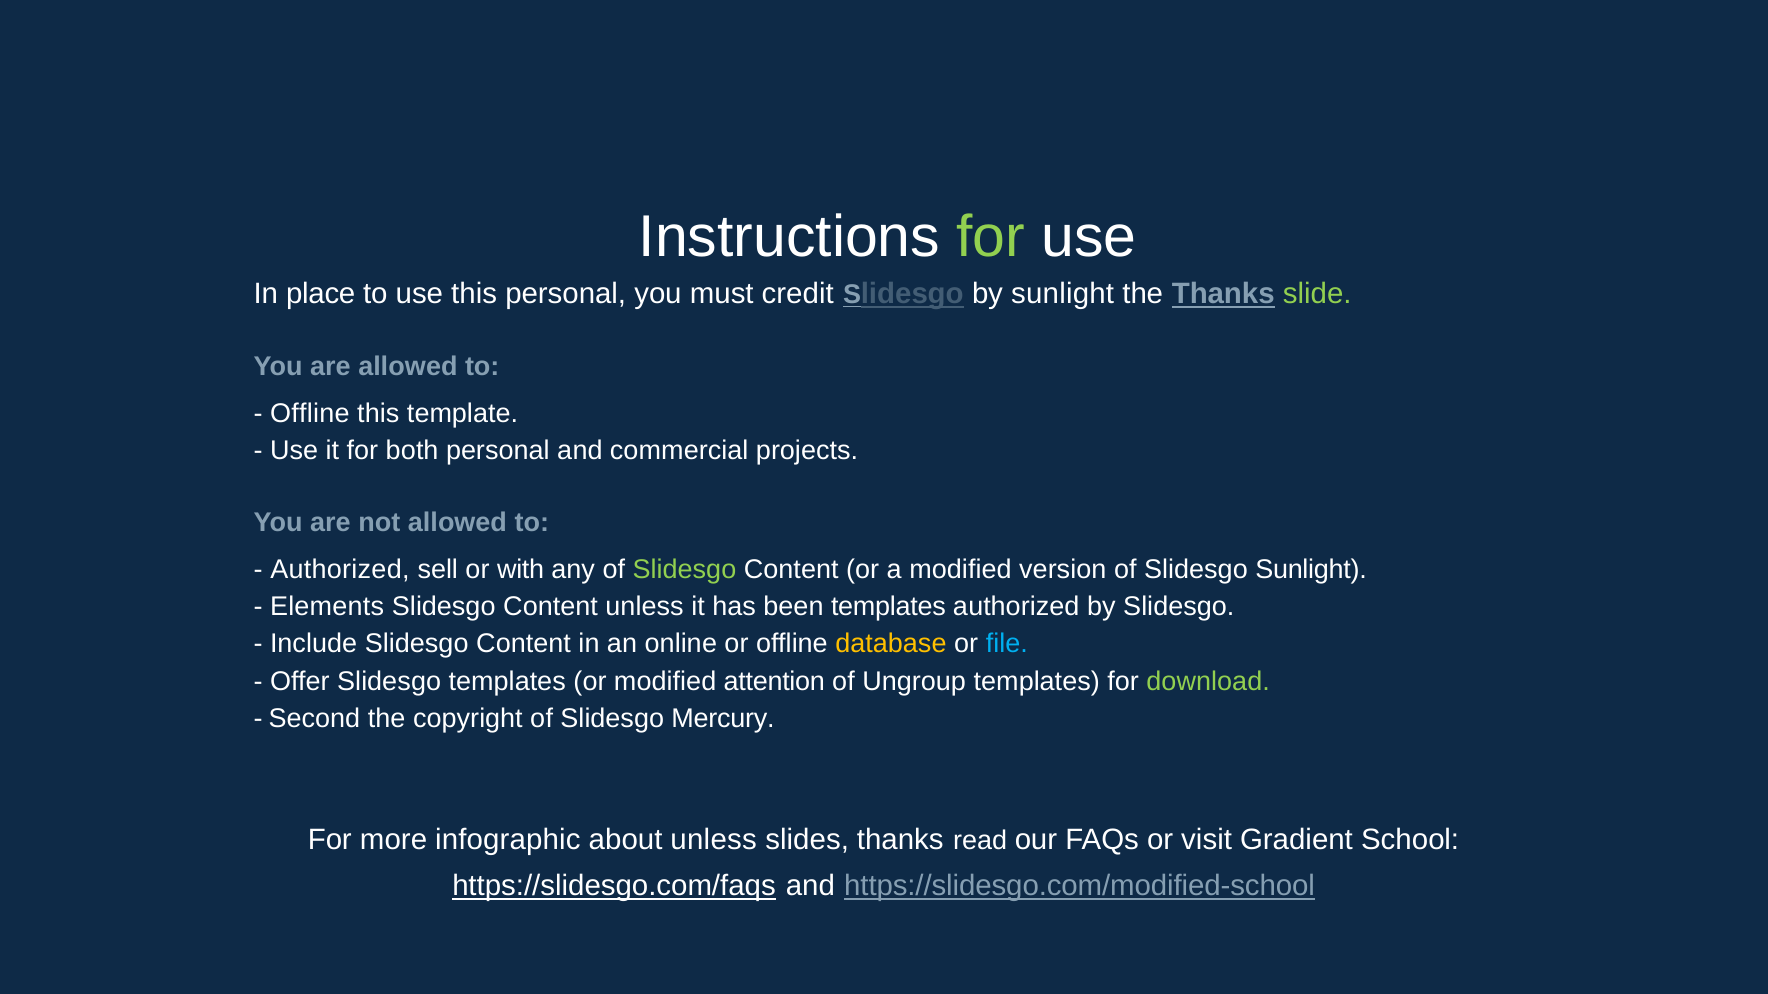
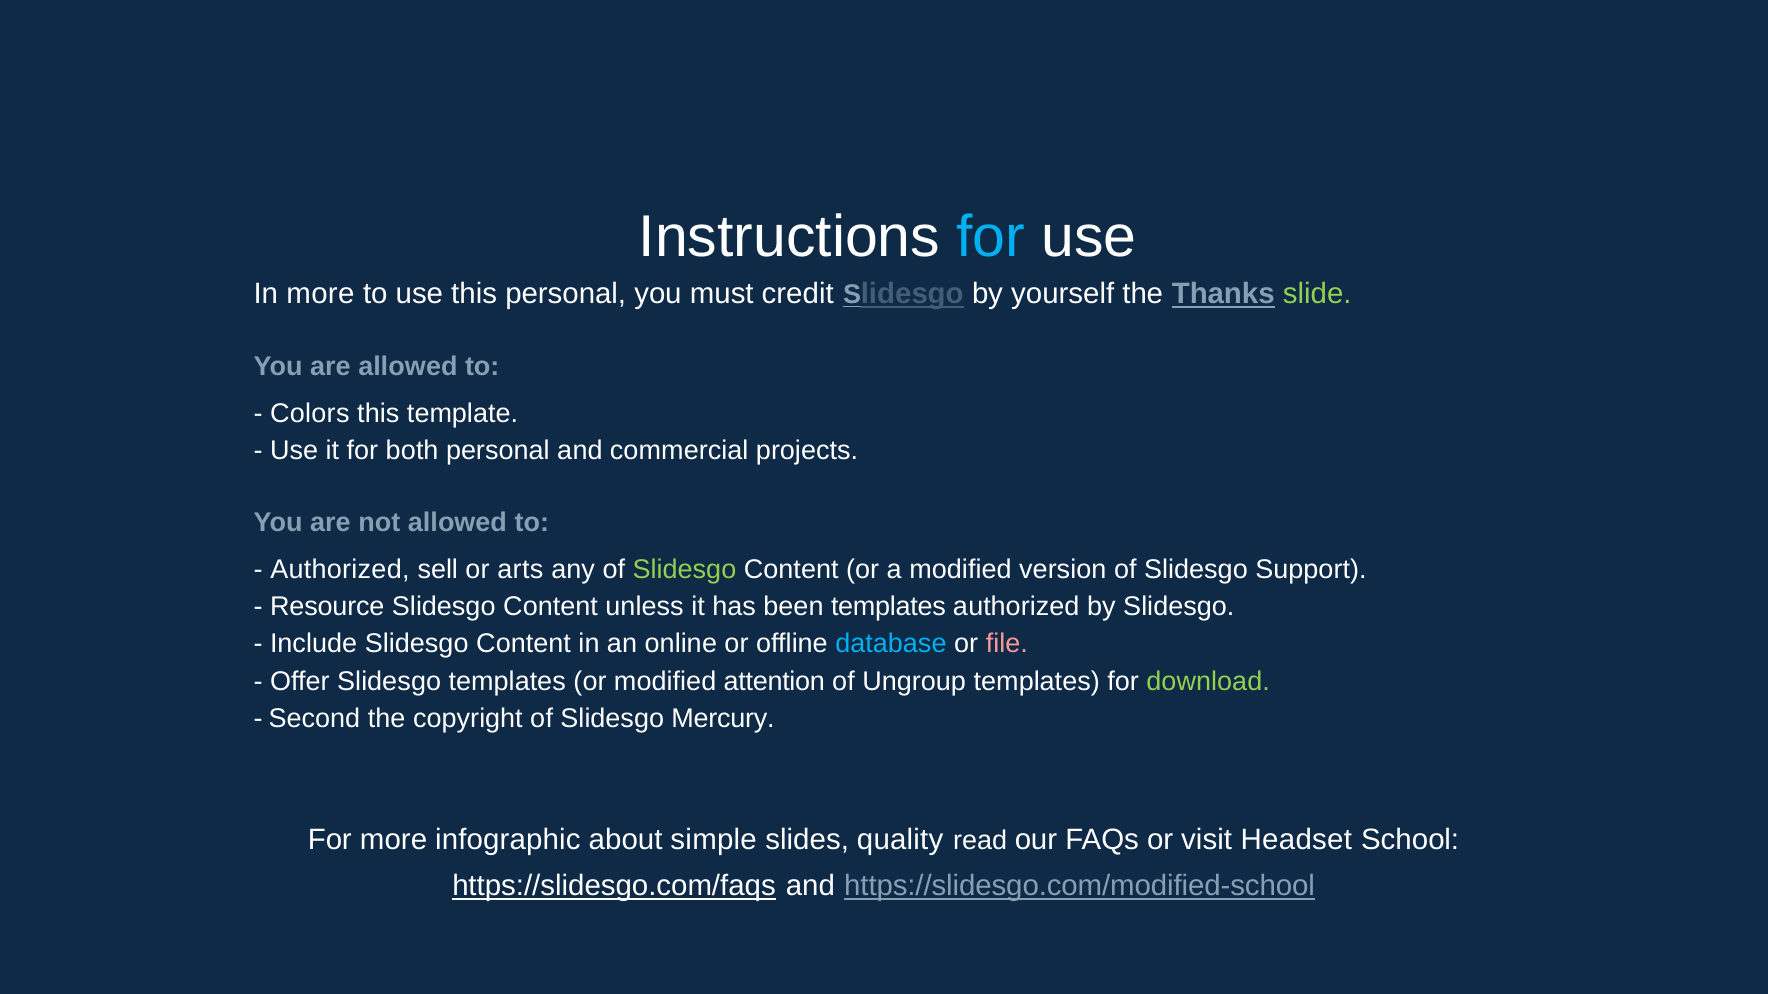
for colour: light green -> light blue (991, 238)
In place: place -> more (320, 294)
by sunlight: sunlight -> yourself (1063, 294)
Offline: Offline -> Colors (310, 414)
with: with -> arts (520, 570)
Slidesgo Sunlight: Sunlight -> Support (1311, 570)
Elements: Elements -> Resource (327, 607)
database colour: yellow -> light blue (891, 644)
file colour: light blue -> pink (1007, 644)
about unless: unless -> simple (714, 840)
slides thanks: thanks -> quality (900, 840)
Gradient: Gradient -> Headset (1296, 840)
